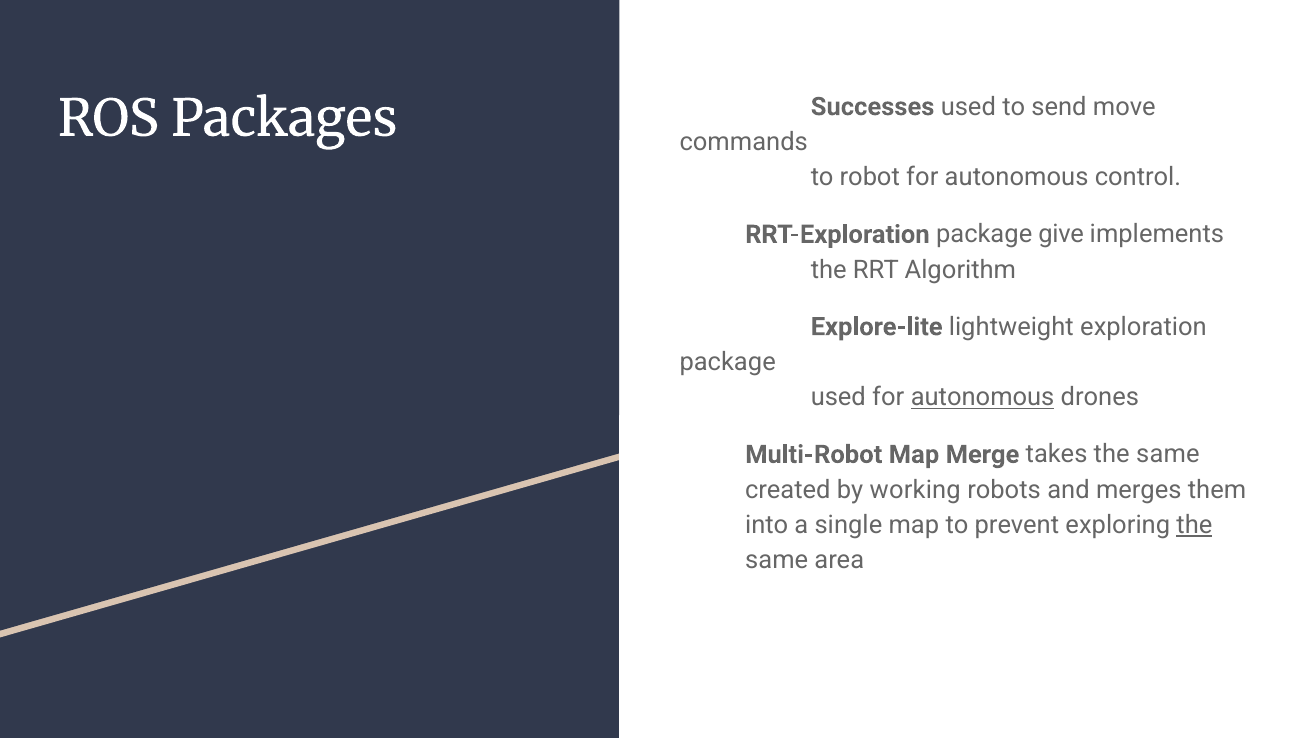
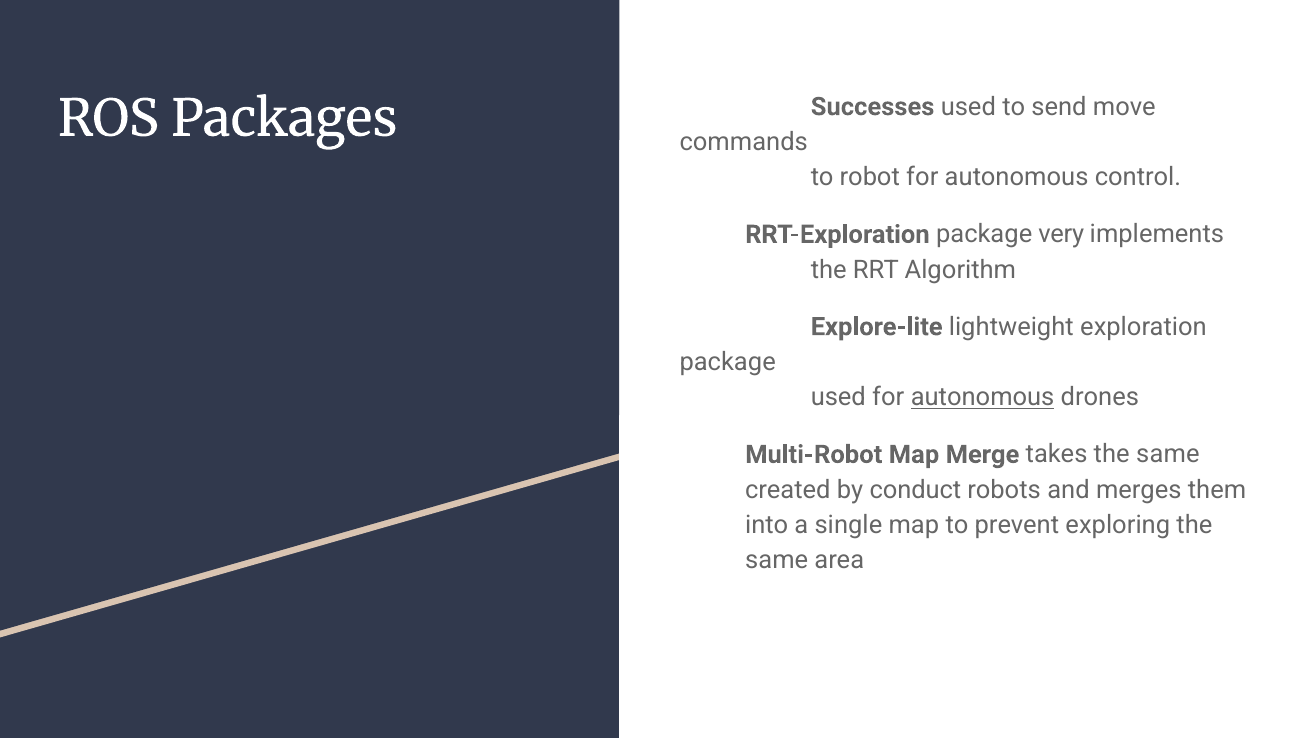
give: give -> very (1061, 234)
working: working -> conduct (915, 490)
the underline: present -> none (1194, 525)
